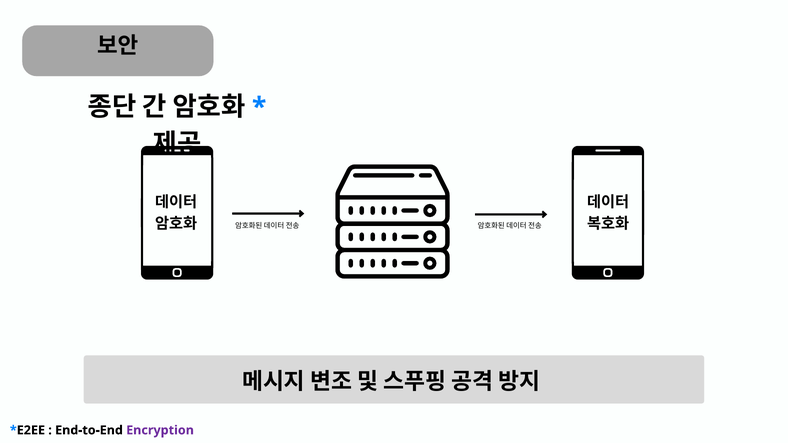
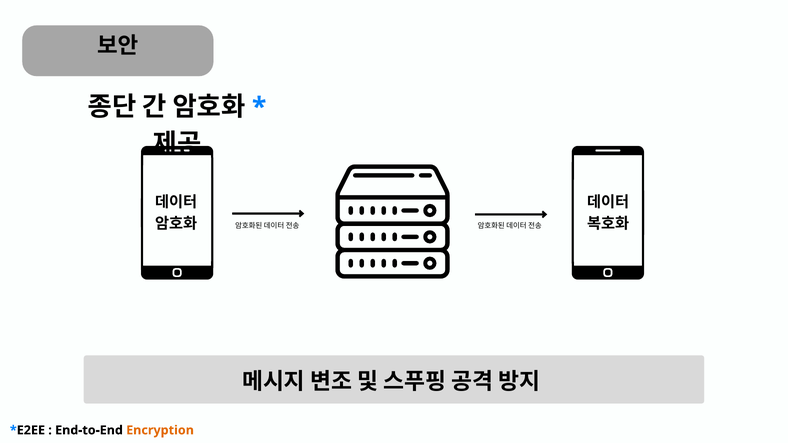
Encryption colour: purple -> orange (160, 430)
